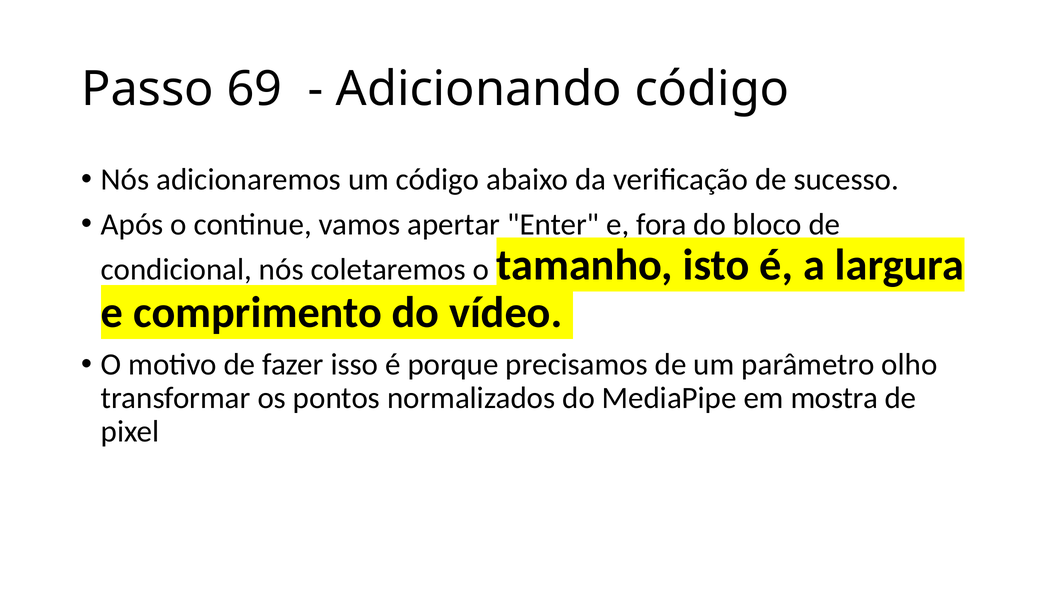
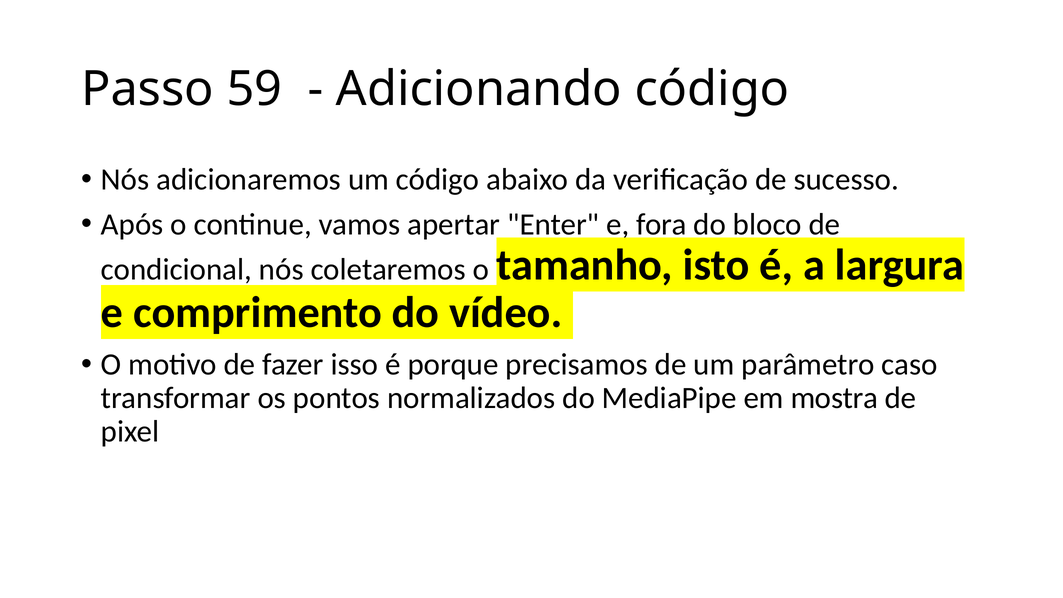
69: 69 -> 59 (254, 89)
olho: olho -> caso (909, 365)
